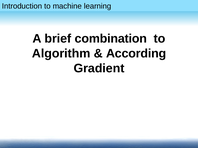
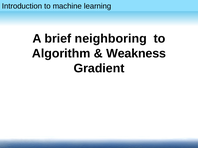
combination: combination -> neighboring (111, 39)
According: According -> Weakness (136, 54)
